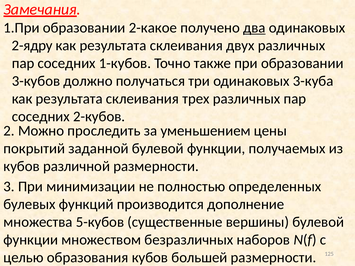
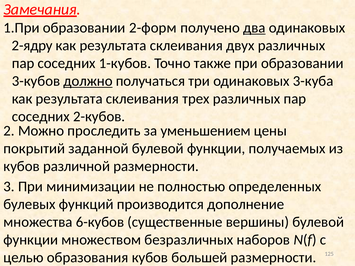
2-какое: 2-какое -> 2-форм (153, 28)
должно underline: none -> present (88, 81)
5-кубов: 5-кубов -> 6-кубов (100, 222)
